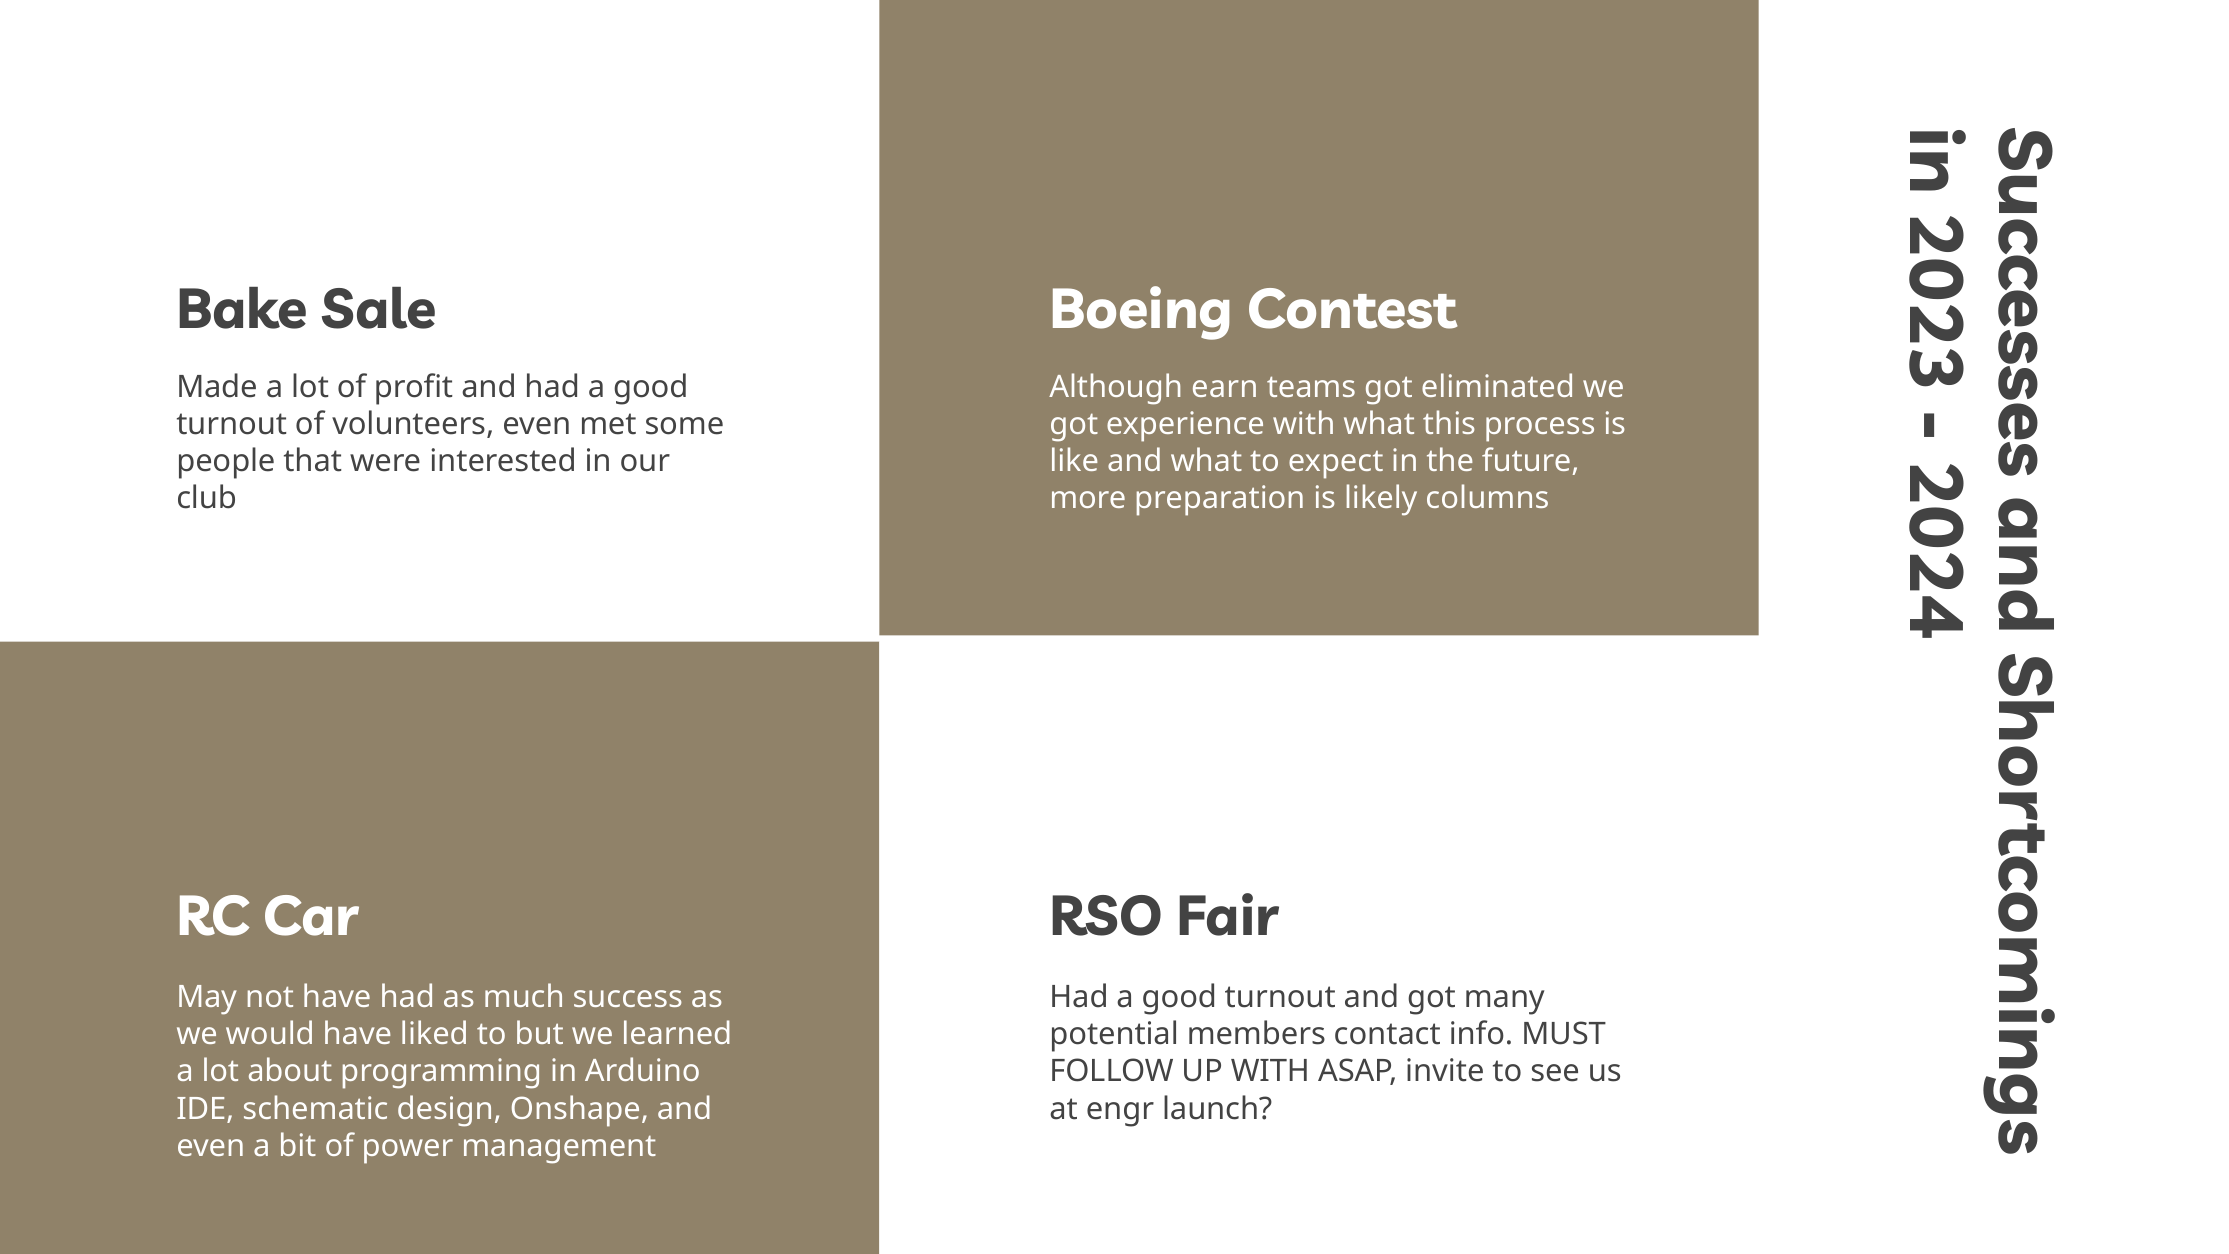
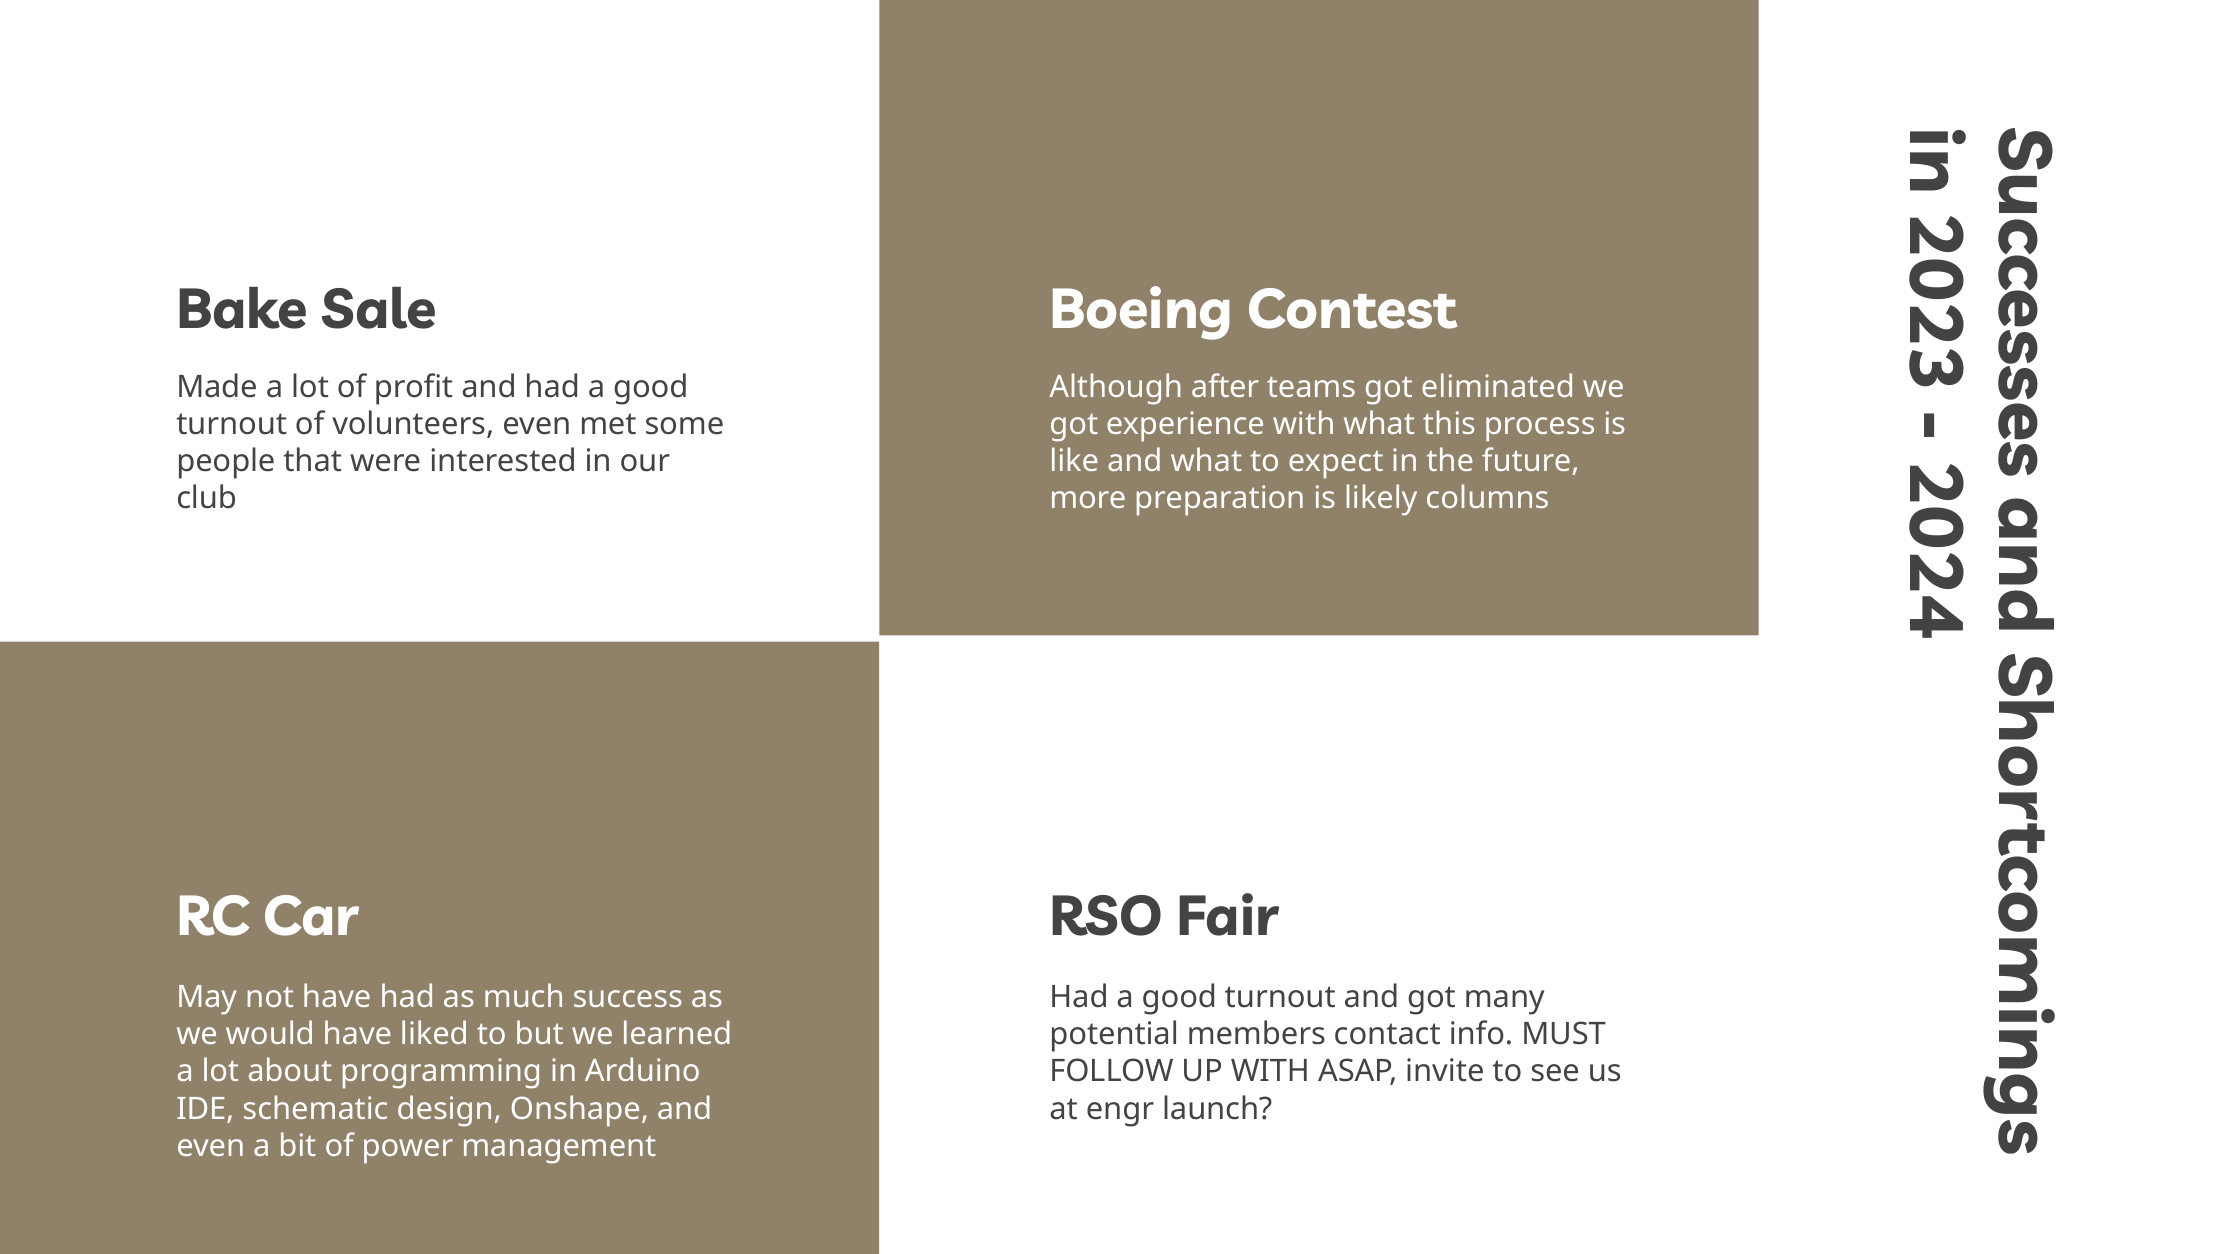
earn: earn -> after (1225, 387)
